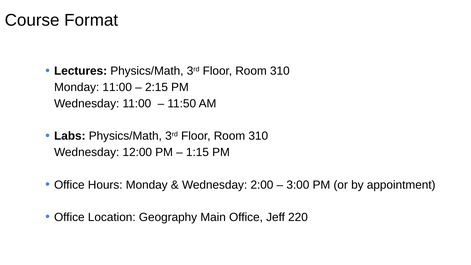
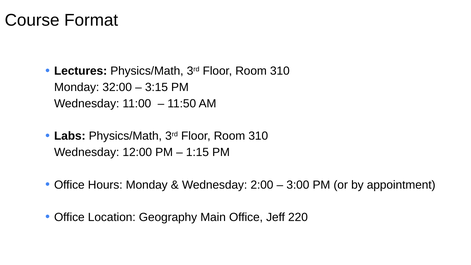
Monday 11:00: 11:00 -> 32:00 (117, 87)
2:15: 2:15 -> 3:15 (156, 87)
